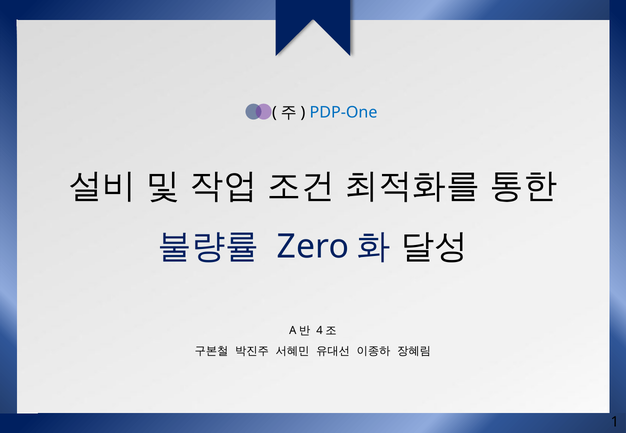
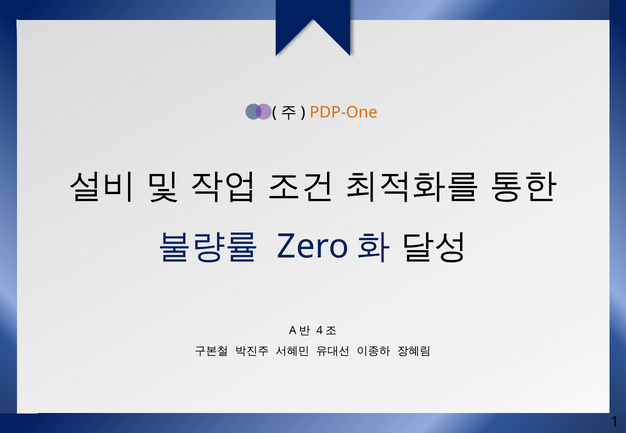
PDP-One colour: blue -> orange (344, 113)
